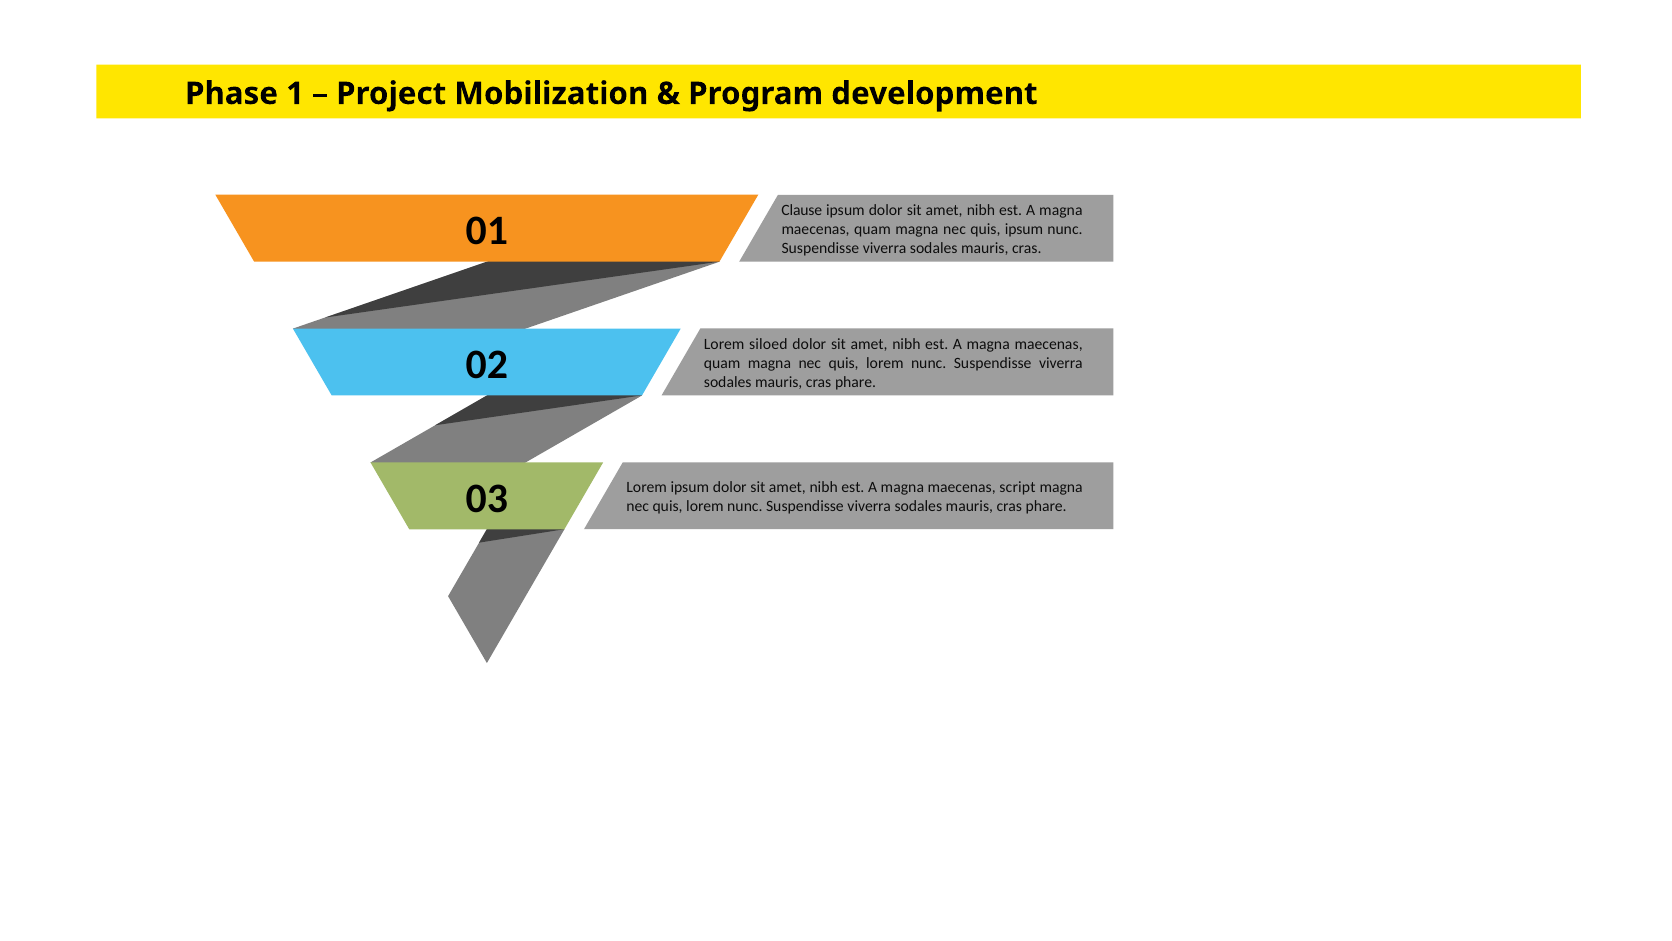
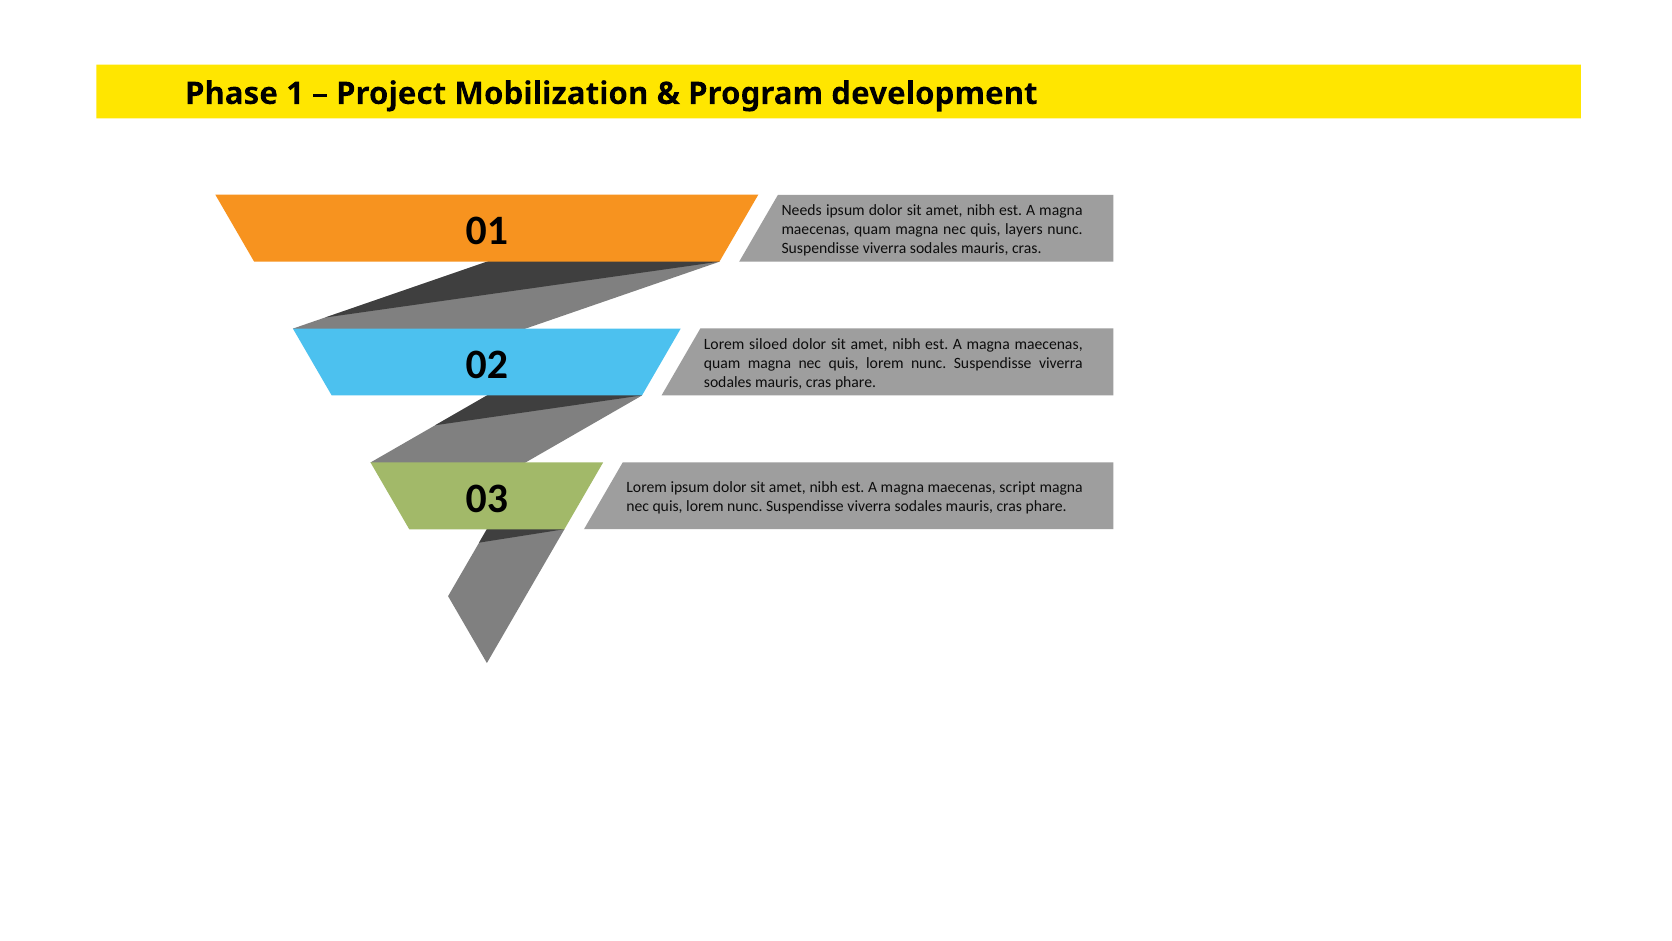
Clause: Clause -> Needs (802, 210)
quis ipsum: ipsum -> layers (1024, 229)
